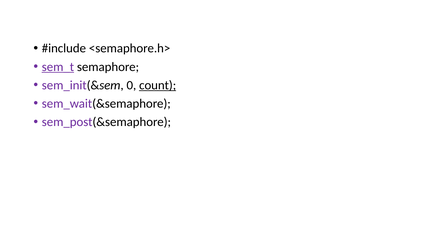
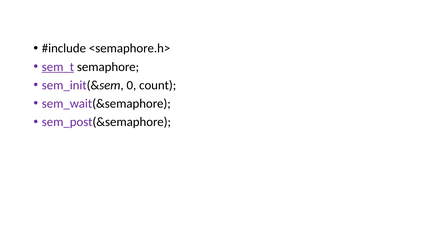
count underline: present -> none (158, 85)
